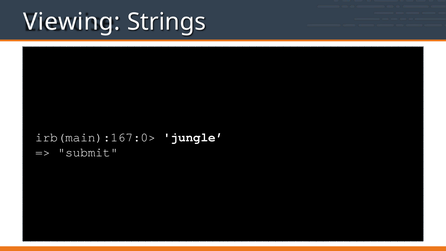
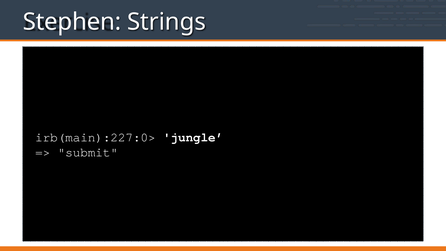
Viewing: Viewing -> Stephen (72, 22)
irb(main):167:0>: irb(main):167:0> -> irb(main):227:0> (95, 137)
